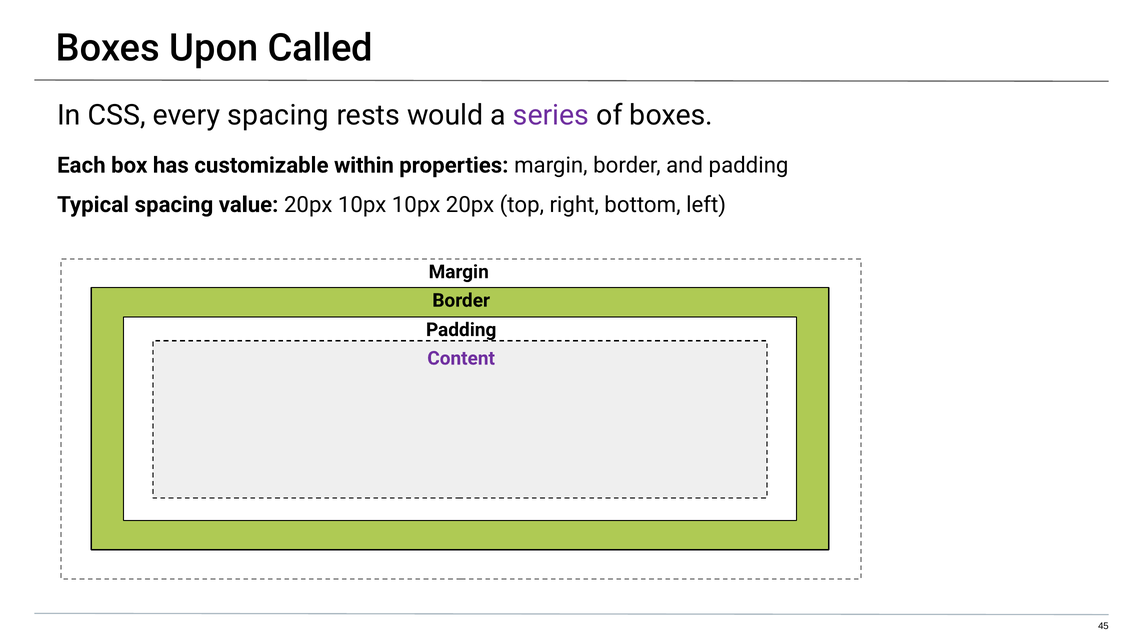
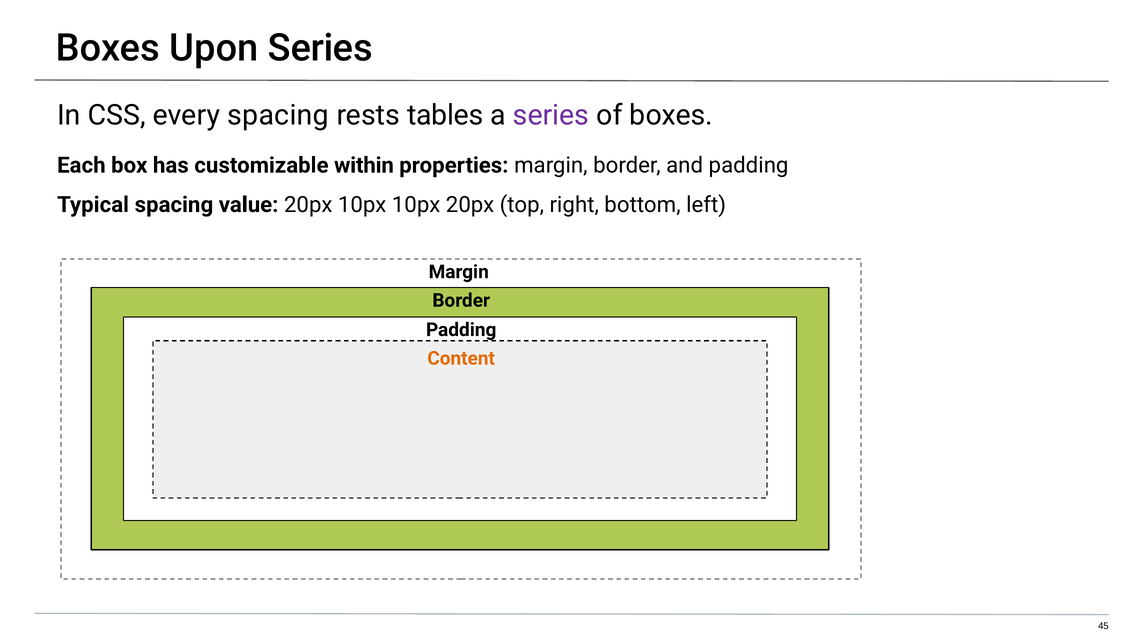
Upon Called: Called -> Series (320, 48)
would: would -> tables (445, 115)
Content colour: purple -> orange (461, 358)
